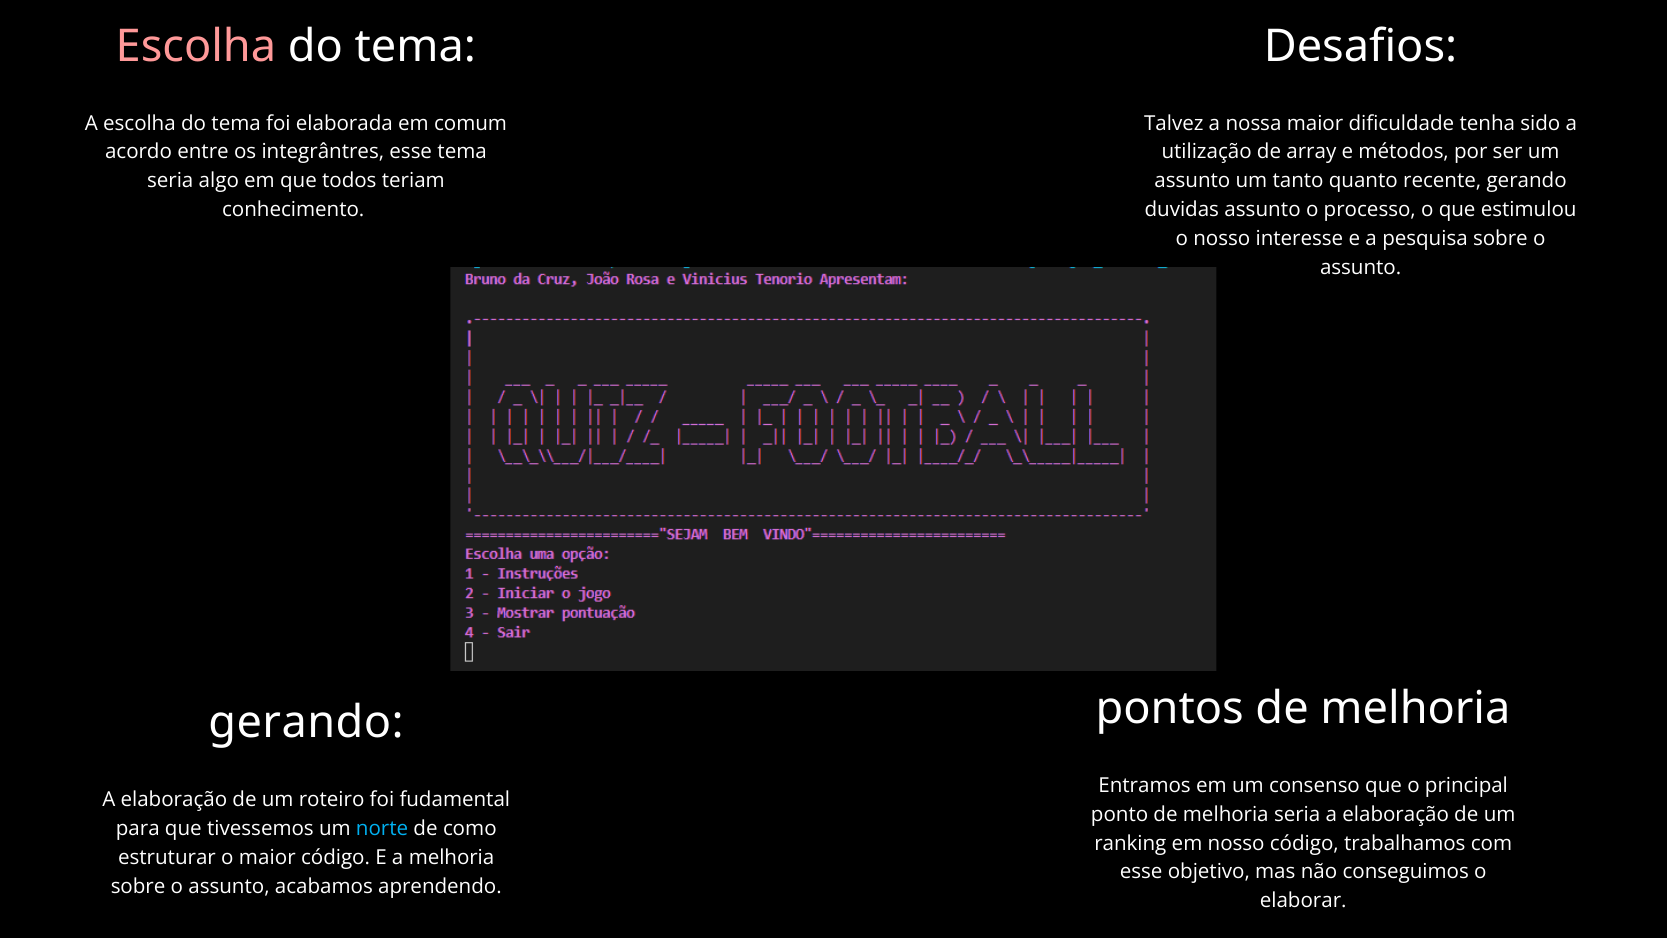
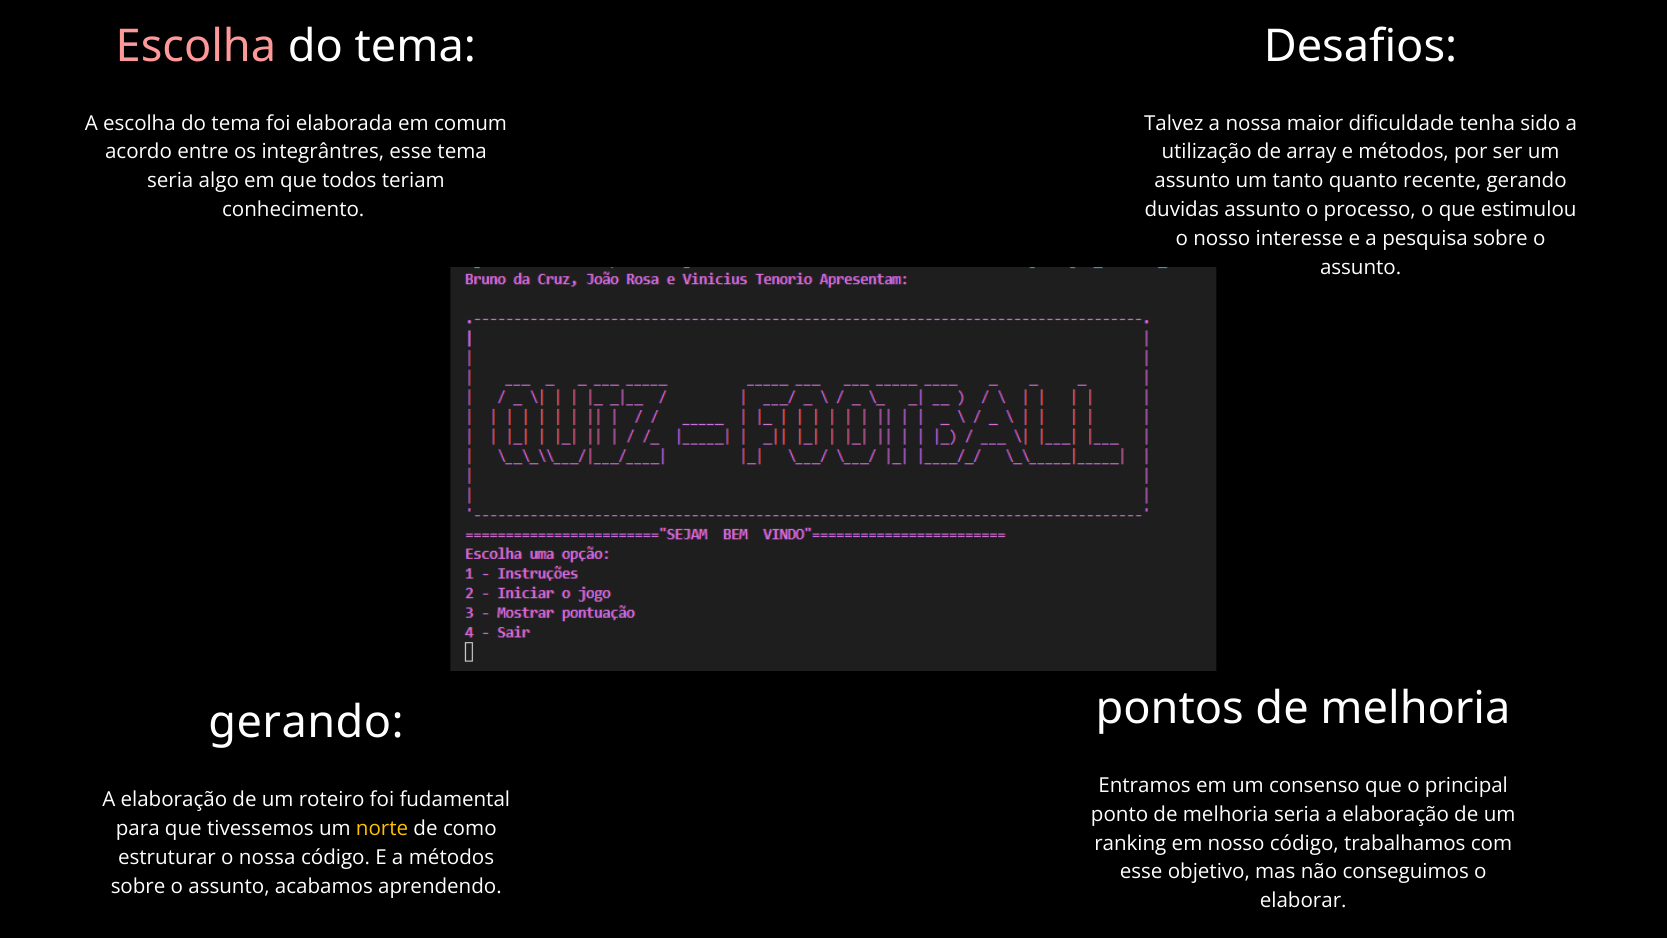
norte colour: light blue -> yellow (382, 828)
o maior: maior -> nossa (267, 857)
a melhoria: melhoria -> métodos (452, 857)
